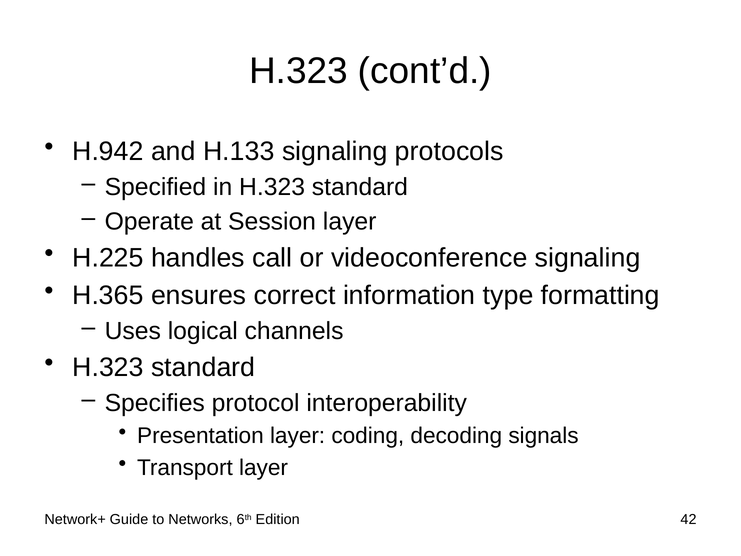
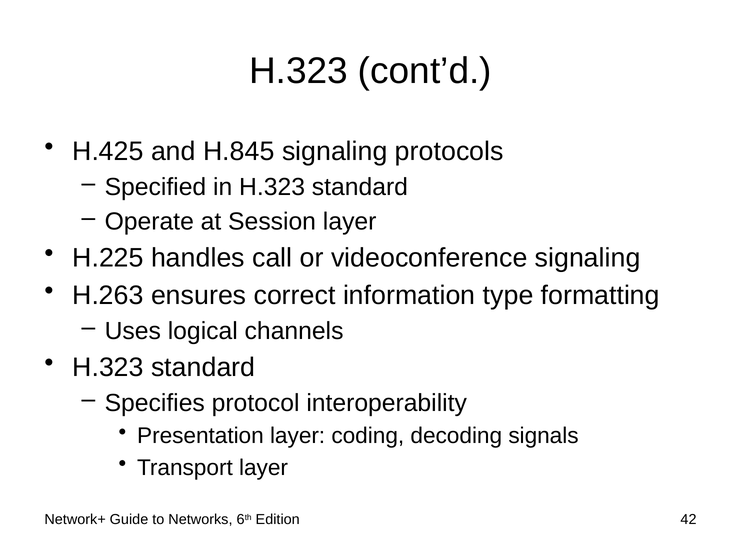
H.942: H.942 -> H.425 (108, 151)
H.133: H.133 -> H.845 (239, 151)
H.365: H.365 -> H.263 (108, 295)
